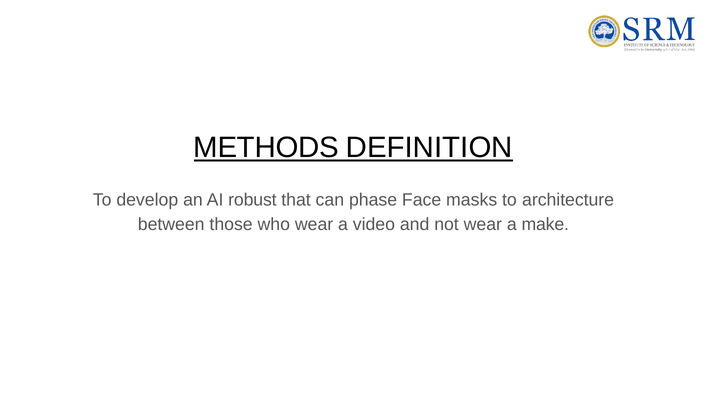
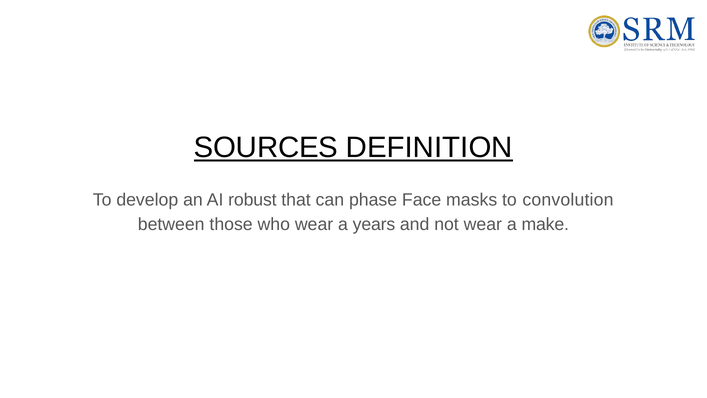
METHODS: METHODS -> SOURCES (266, 147)
architecture: architecture -> convolution (568, 200)
video: video -> years (374, 224)
